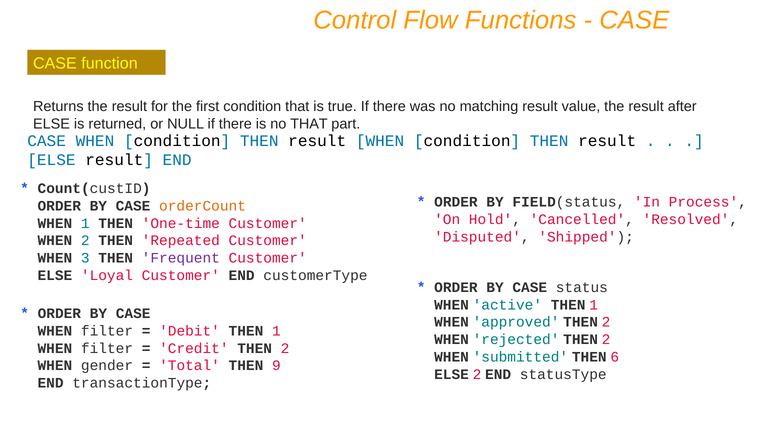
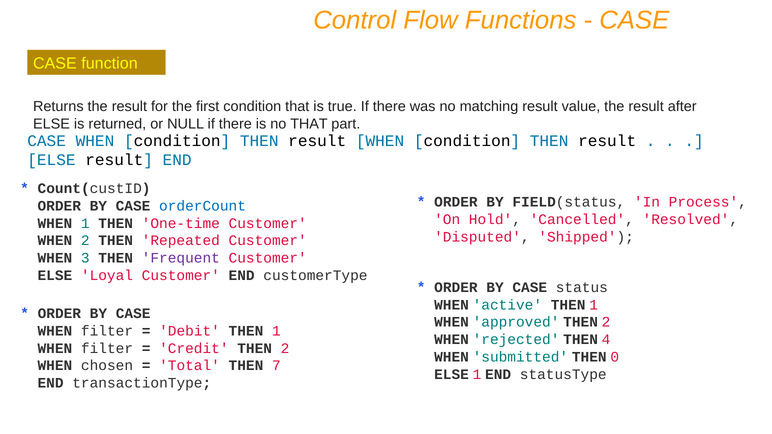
orderCount colour: orange -> blue (203, 206)
rejected THEN 2: 2 -> 4 (606, 340)
6: 6 -> 0 (615, 357)
gender: gender -> chosen (107, 366)
9: 9 -> 7 (276, 366)
ELSE 2: 2 -> 1 (477, 374)
